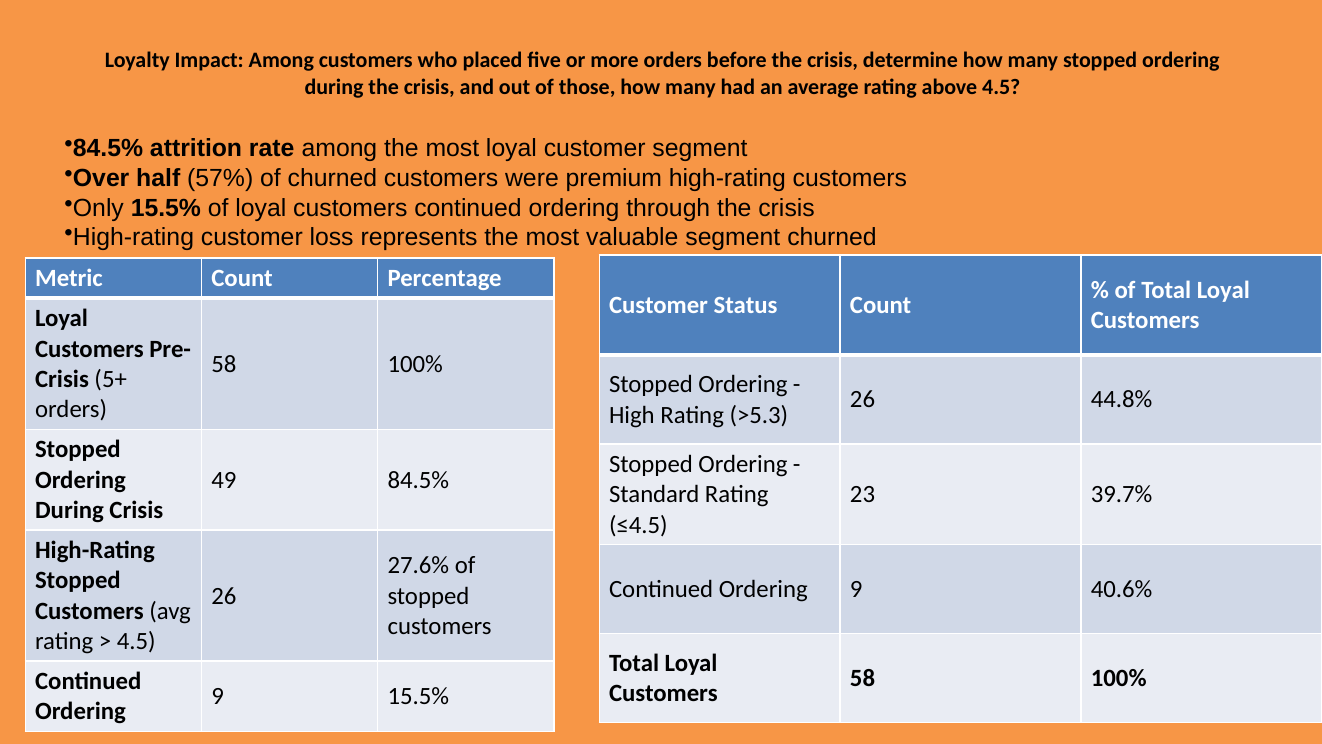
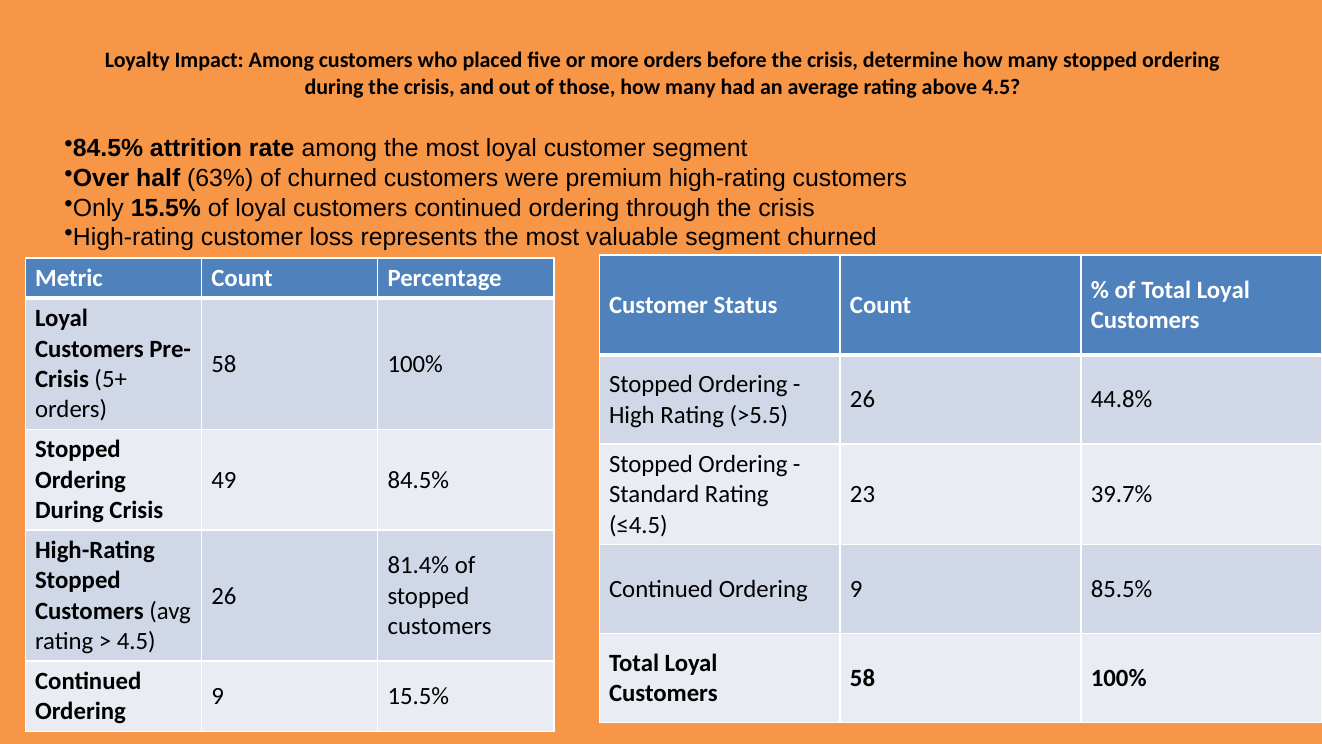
57%: 57% -> 63% (220, 178)
>5.3: >5.3 -> >5.5 (759, 415)
27.6%: 27.6% -> 81.4% (418, 565)
40.6%: 40.6% -> 85.5% (1122, 589)
